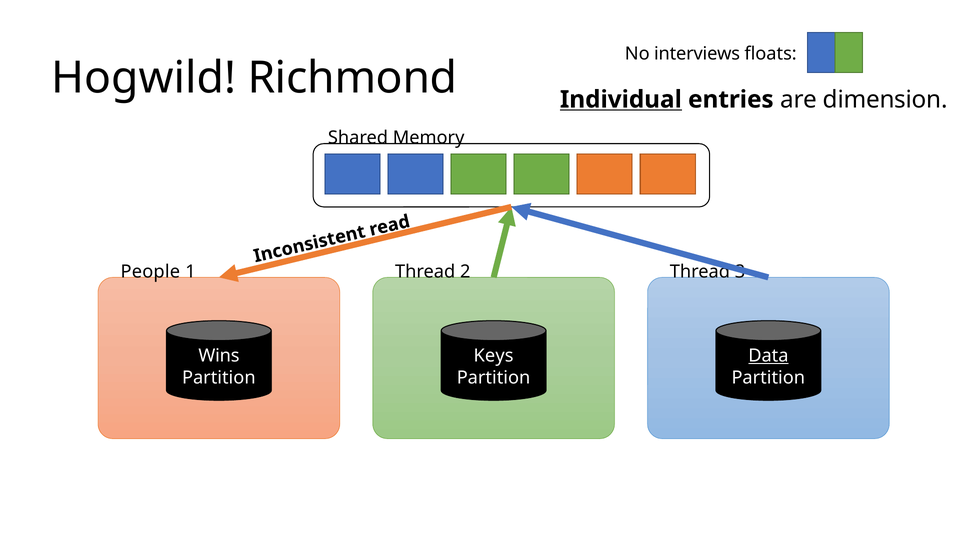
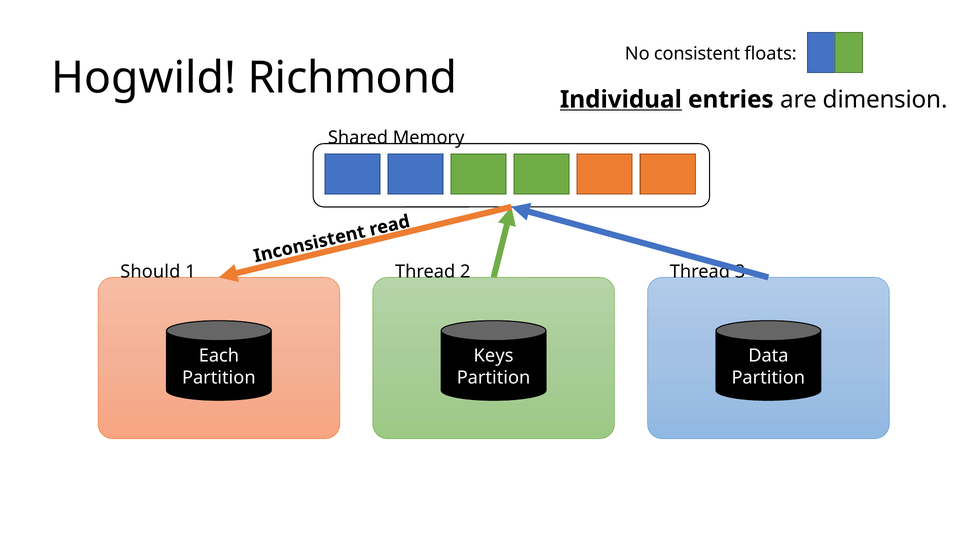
interviews: interviews -> consistent (697, 54)
People: People -> Should (150, 272)
Wins: Wins -> Each (219, 356)
Data underline: present -> none (768, 356)
